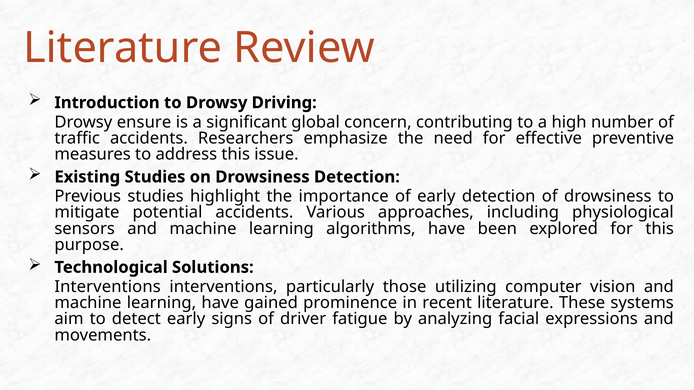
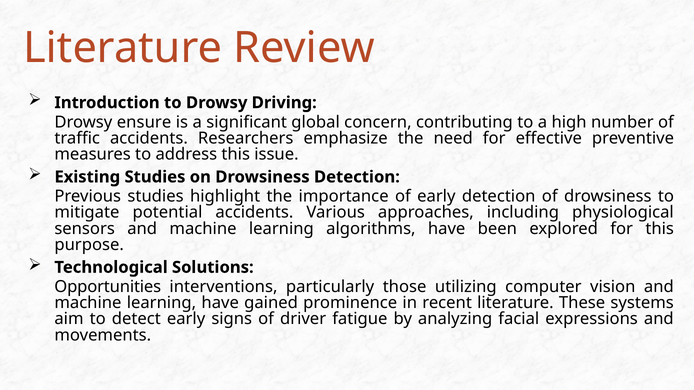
Interventions: Interventions -> Opportunities (108, 287)
